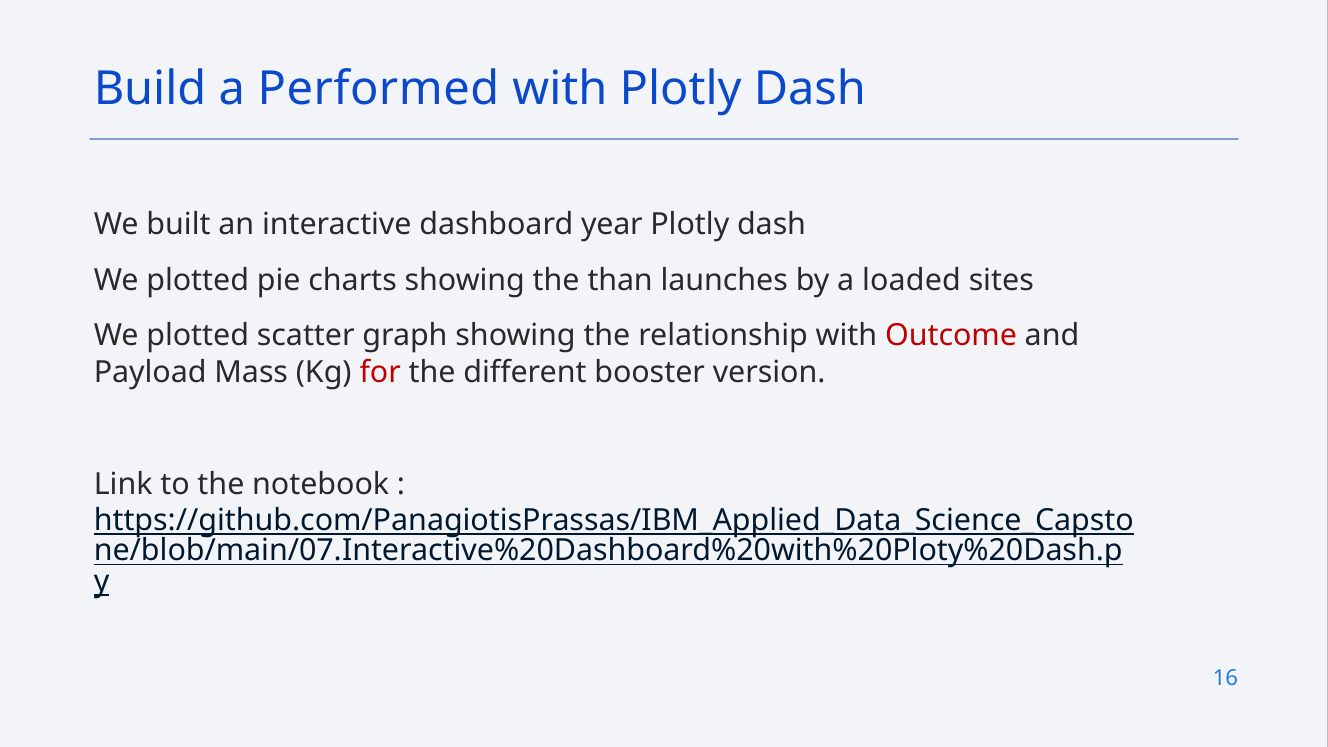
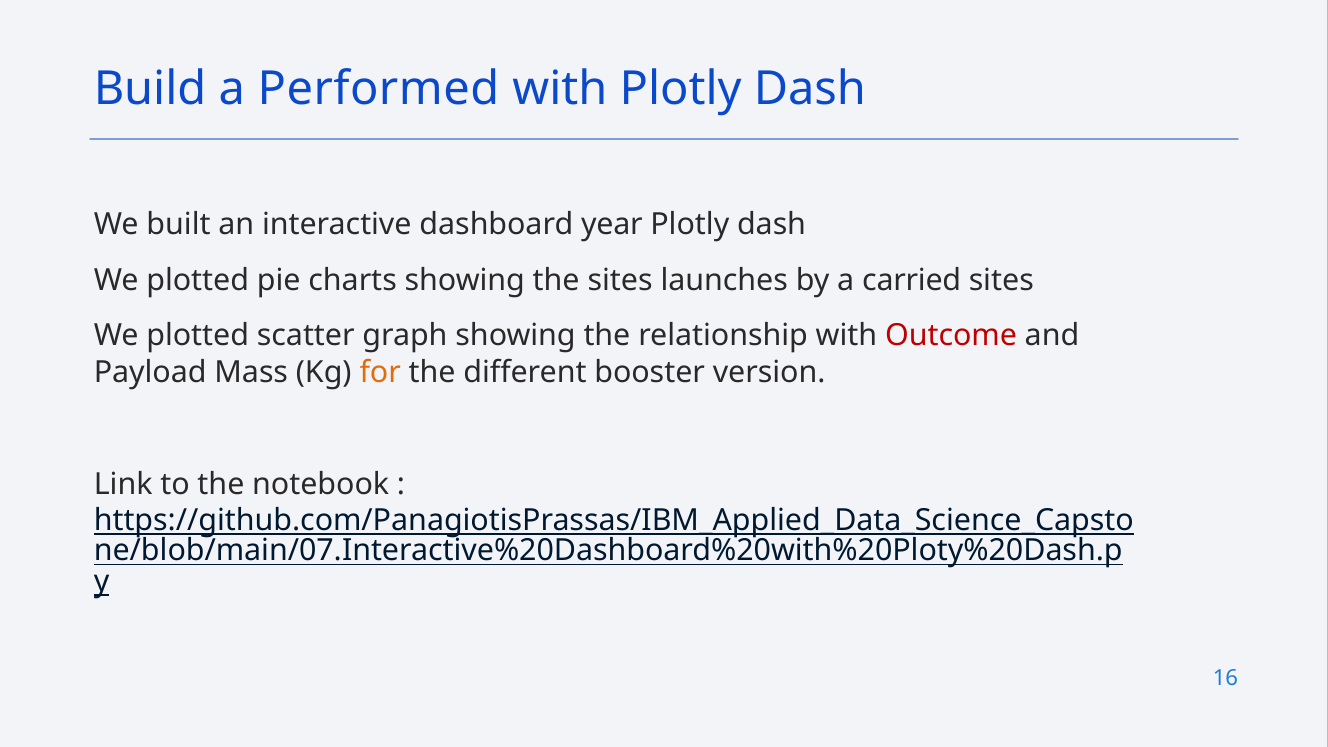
the than: than -> sites (620, 280)
loaded: loaded -> carried (912, 280)
for colour: red -> orange (380, 372)
